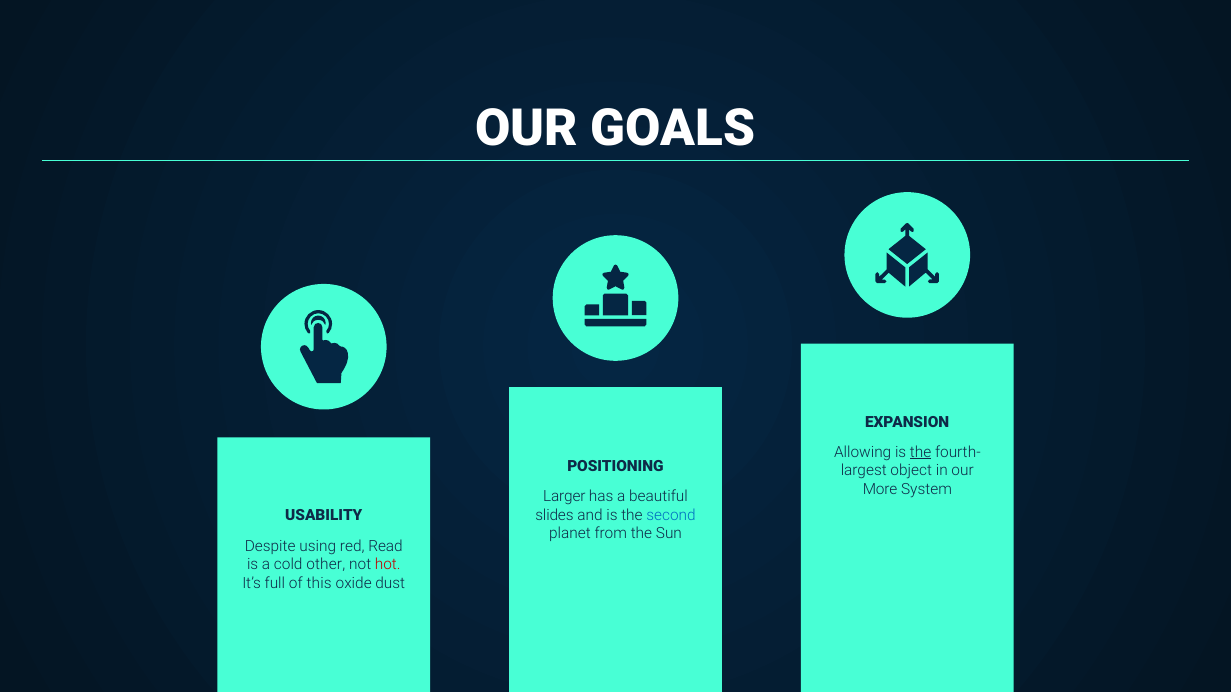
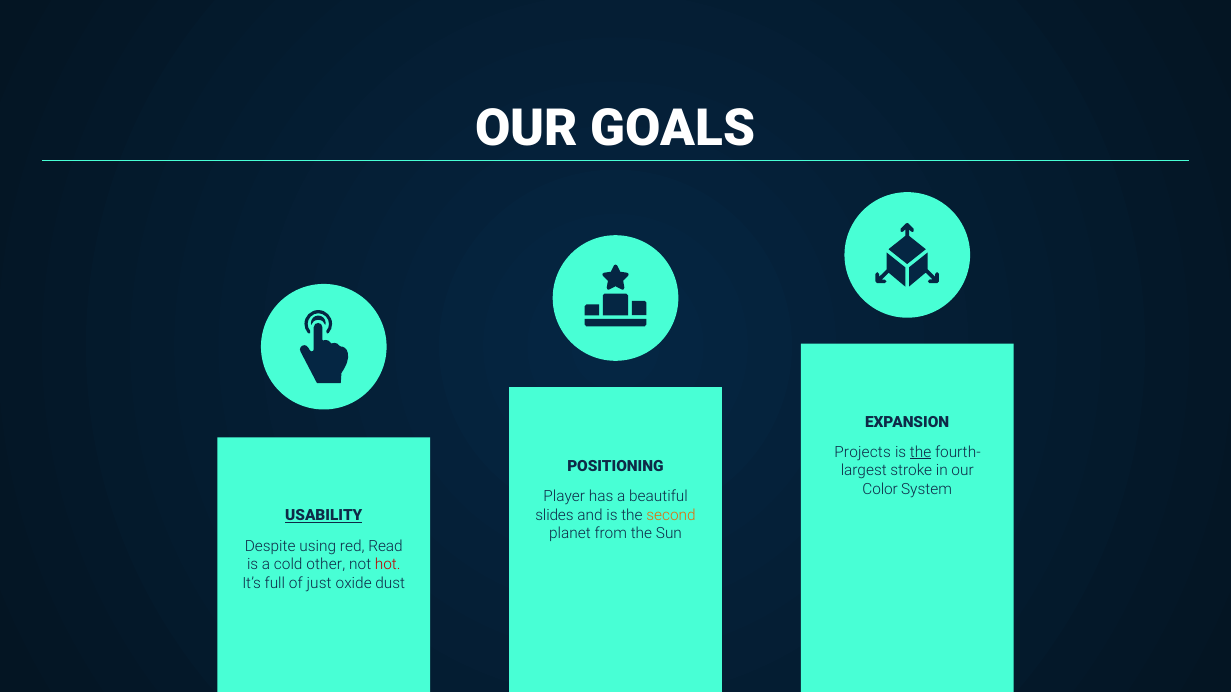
Allowing: Allowing -> Projects (863, 452)
object: object -> stroke (911, 471)
More: More -> Color (880, 489)
Larger: Larger -> Player (564, 497)
second colour: blue -> orange (671, 515)
USABILITY underline: none -> present (324, 516)
this: this -> just (319, 583)
